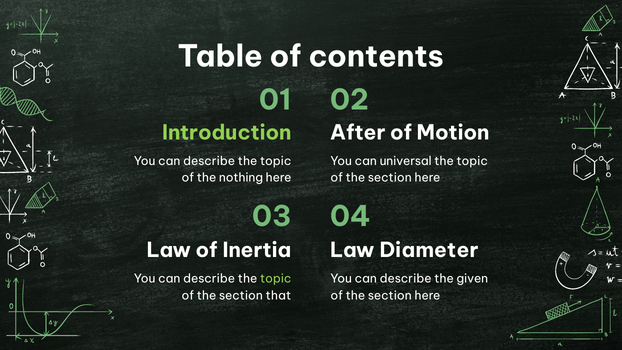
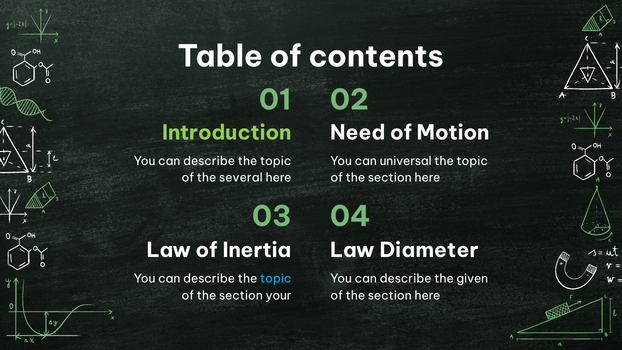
After: After -> Need (358, 133)
nothing: nothing -> several (241, 178)
topic colour: light green -> light blue (276, 279)
that: that -> your (279, 296)
